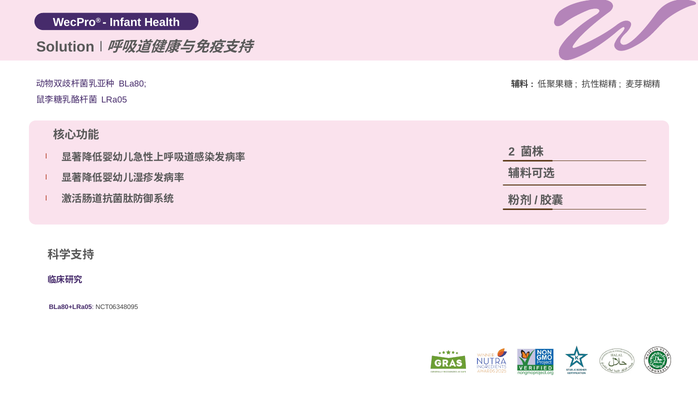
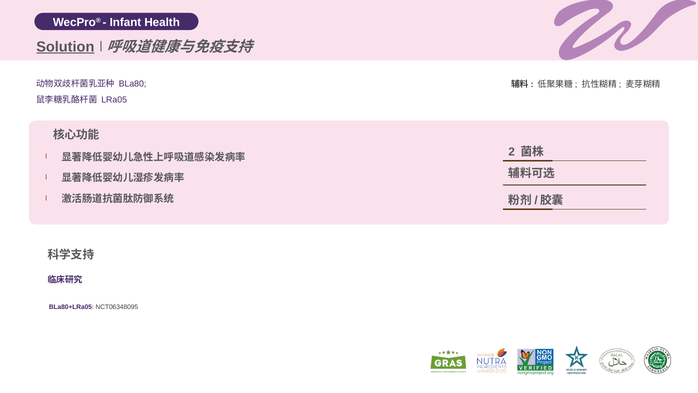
Solution underline: none -> present (65, 47)
